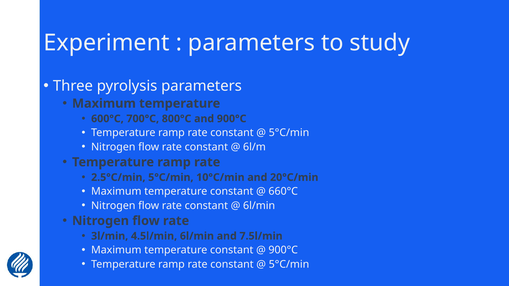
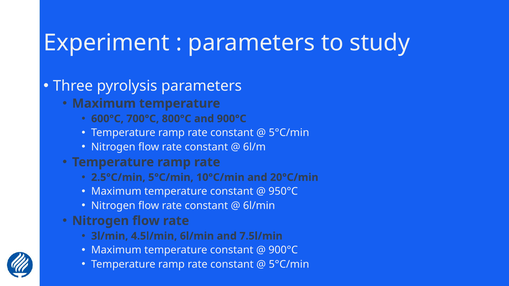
660°C: 660°C -> 950°C (283, 192)
